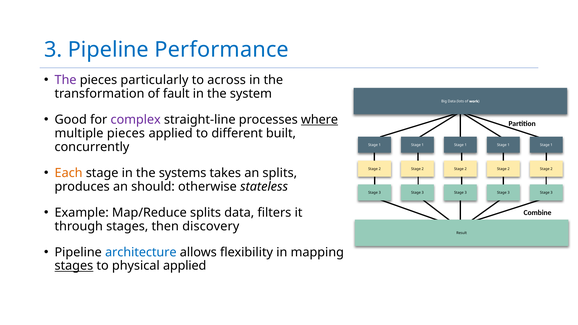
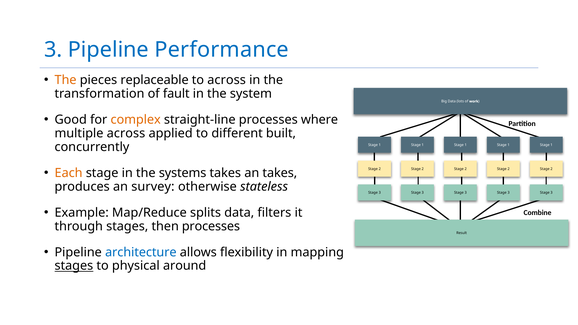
The colour: purple -> orange (66, 80)
particularly: particularly -> replaceable (155, 80)
complex colour: purple -> orange (136, 120)
where underline: present -> none (319, 120)
multiple pieces: pieces -> across (126, 133)
an splits: splits -> takes (280, 173)
should: should -> survey (153, 187)
then discovery: discovery -> processes (211, 226)
physical applied: applied -> around (185, 266)
